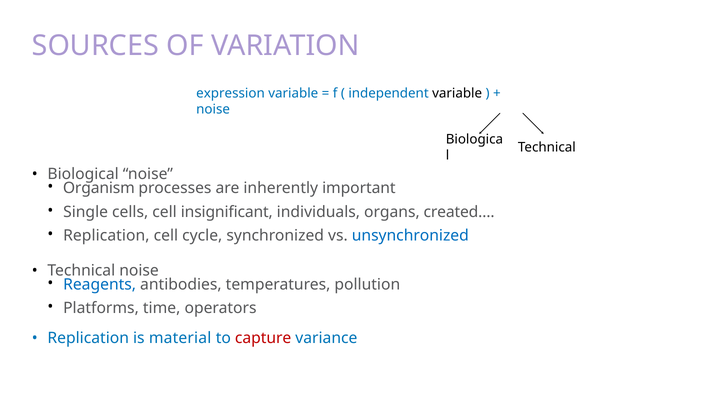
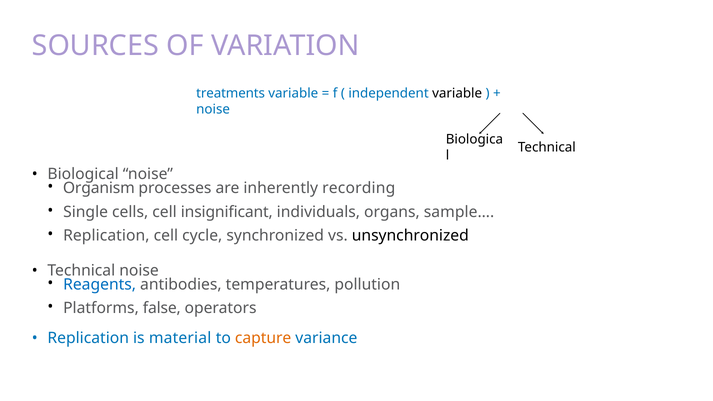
expression: expression -> treatments (231, 93)
important: important -> recording (359, 188)
created…: created… -> sample… (459, 212)
unsynchronized colour: blue -> black (410, 236)
time: time -> false (162, 308)
capture colour: red -> orange (263, 338)
